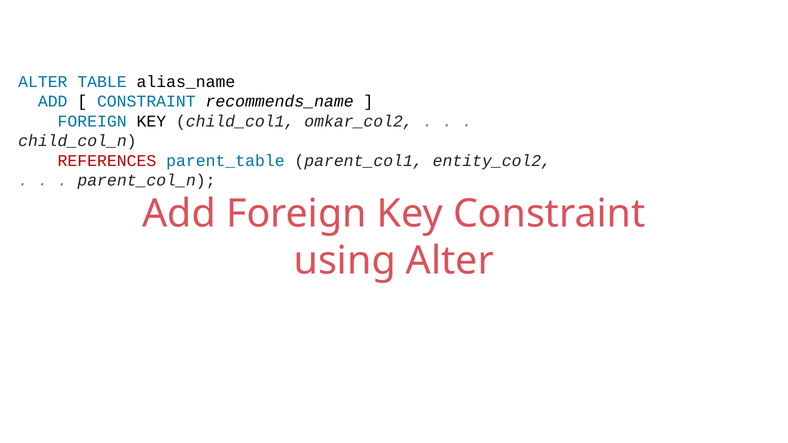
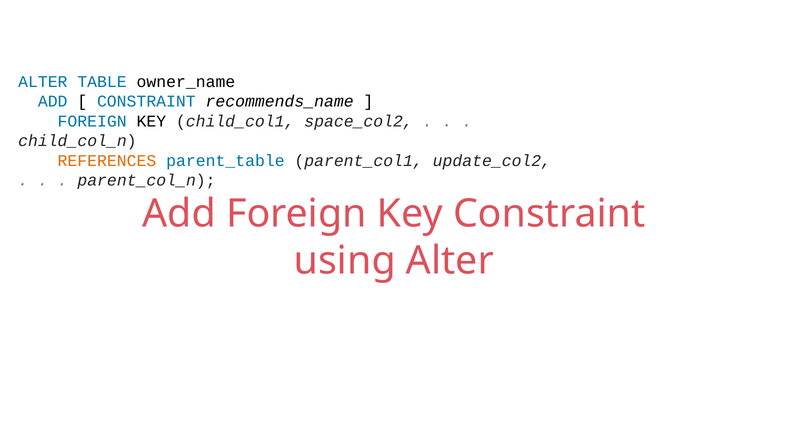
alias_name: alias_name -> owner_name (186, 82)
omkar_col2: omkar_col2 -> space_col2 (359, 121)
REFERENCES colour: red -> orange (107, 161)
entity_col2: entity_col2 -> update_col2 (492, 161)
